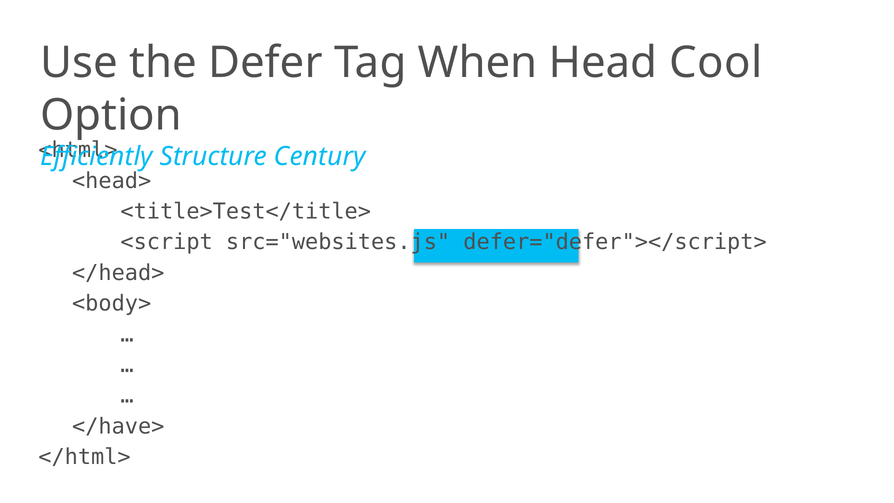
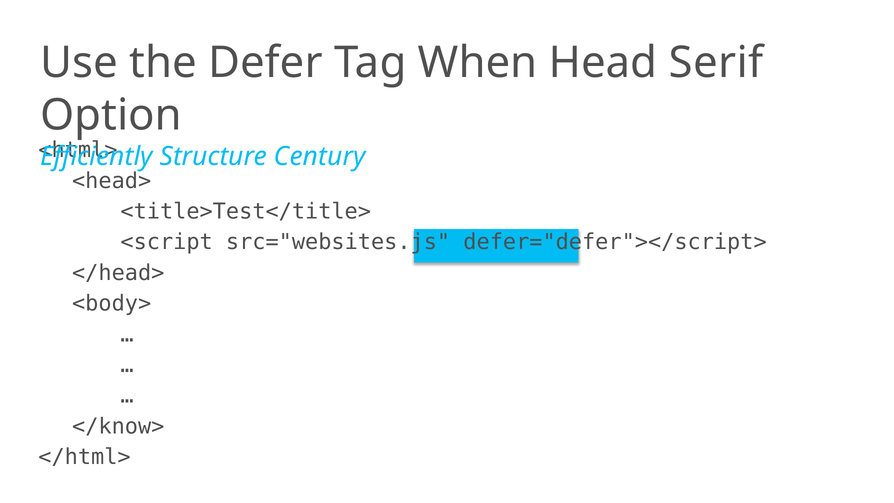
Cool: Cool -> Serif (716, 63)
</have>: </have> -> </know> (118, 426)
